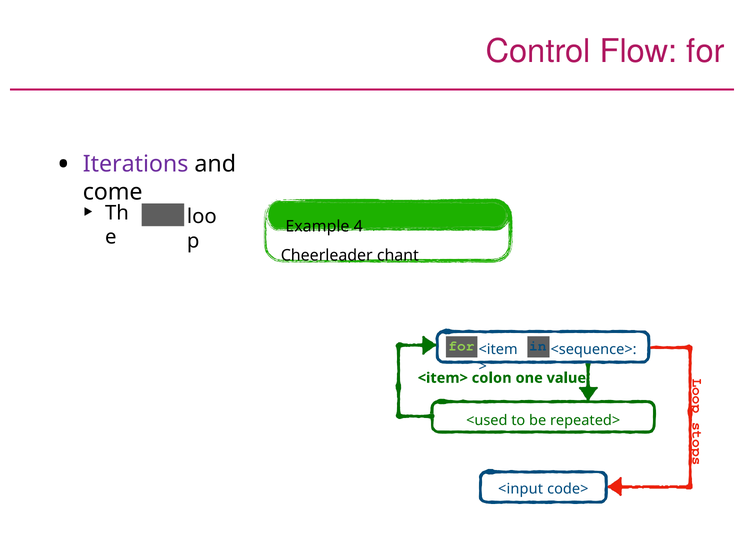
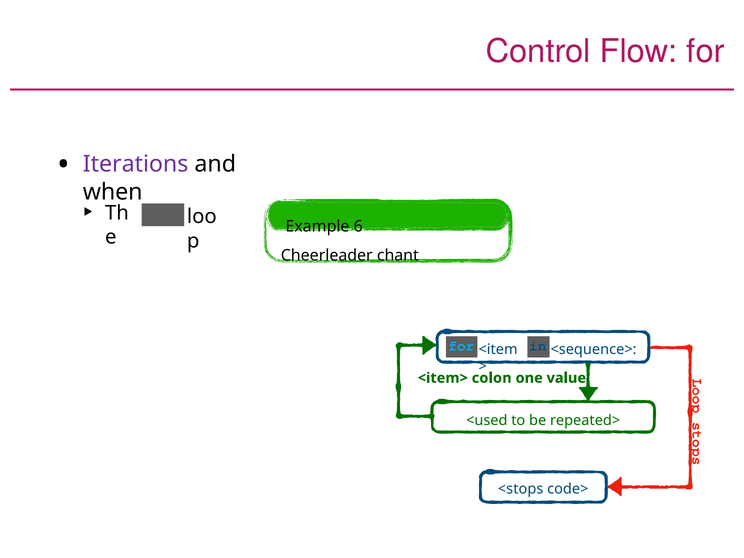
come: come -> when (113, 192)
4: 4 -> 6 (358, 227)
for colour: light green -> light blue (461, 346)
<input: <input -> <stops (521, 489)
